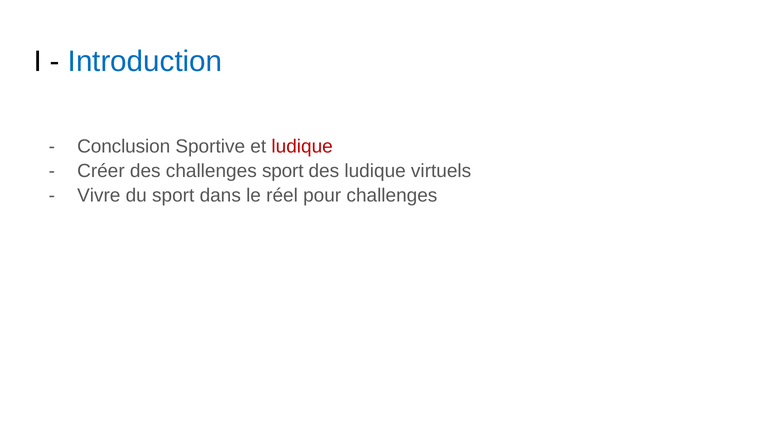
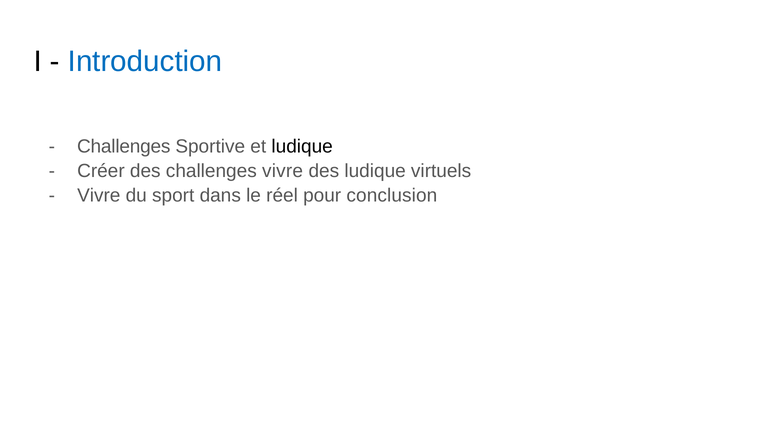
Conclusion: Conclusion -> Challenges (124, 147)
ludique colour: red -> black (302, 147)
challenges sport: sport -> vivre (283, 171)
pour challenges: challenges -> conclusion (392, 196)
